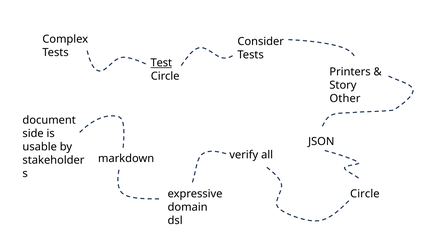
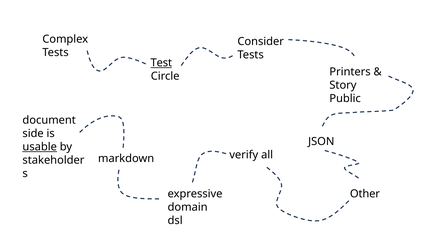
Other: Other -> Public (345, 98)
usable underline: none -> present (40, 147)
Circle: Circle -> Other (365, 194)
